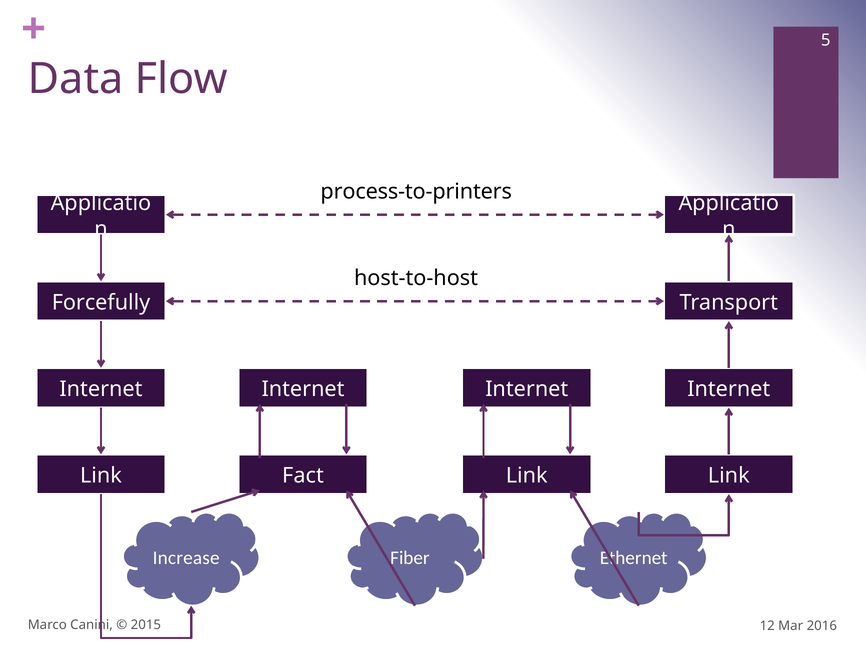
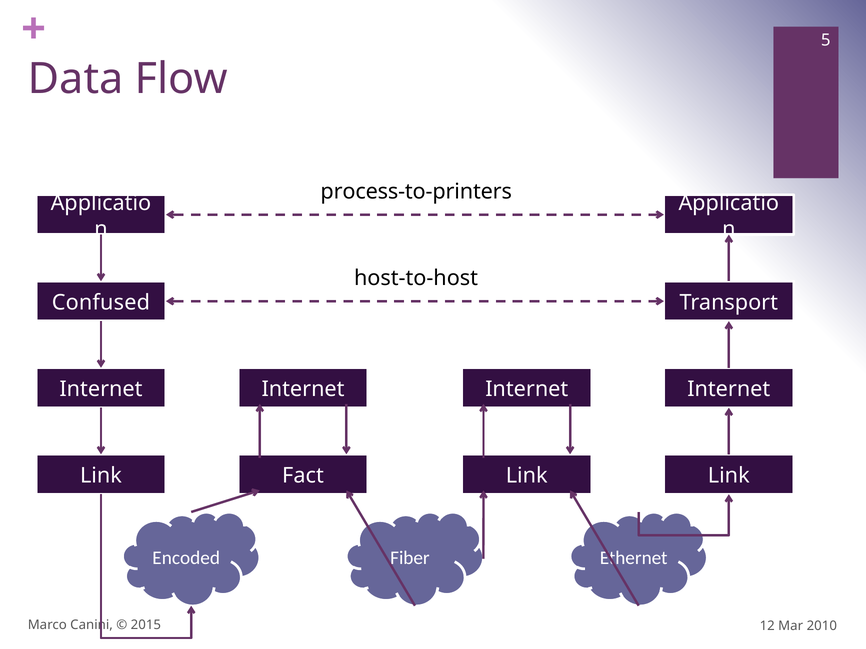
Forcefully: Forcefully -> Confused (101, 303)
Increase: Increase -> Encoded (186, 558)
2016: 2016 -> 2010 (822, 627)
